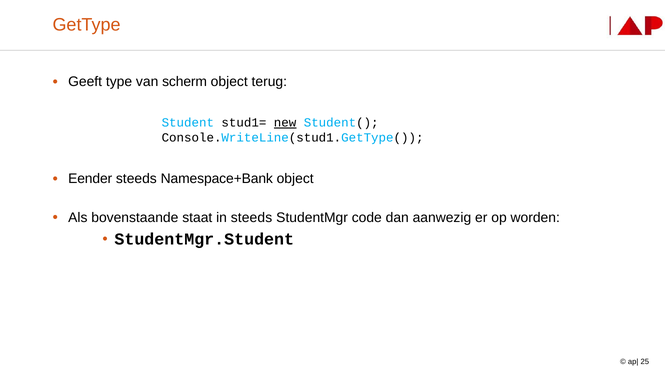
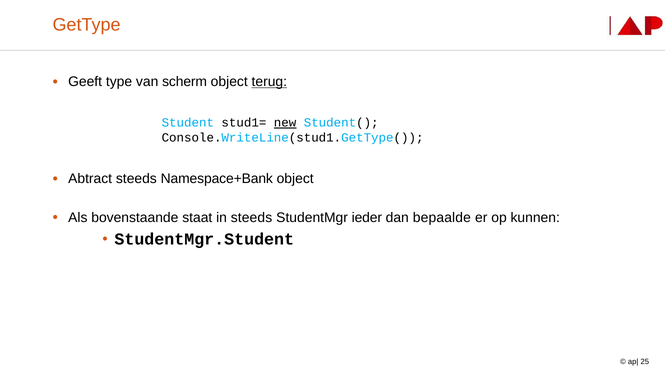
terug underline: none -> present (269, 82)
Eender: Eender -> Abtract (90, 179)
code: code -> ieder (367, 218)
aanwezig: aanwezig -> bepaalde (442, 218)
worden: worden -> kunnen (535, 218)
